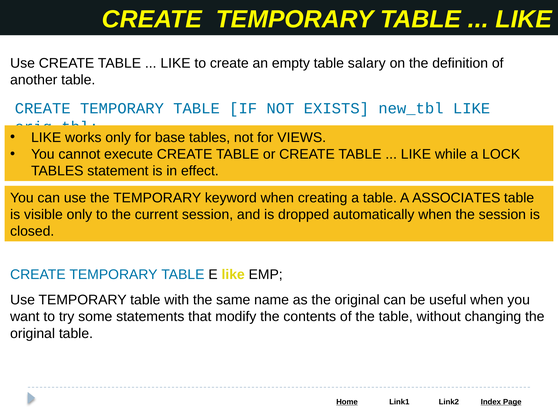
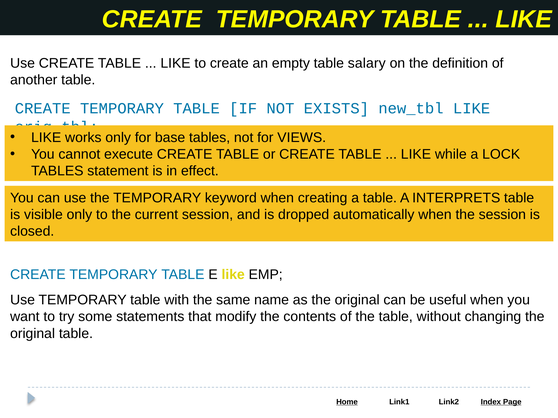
ASSOCIATES: ASSOCIATES -> INTERPRETS (456, 198)
